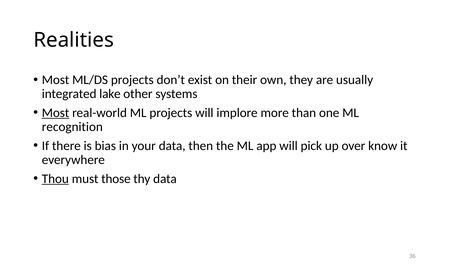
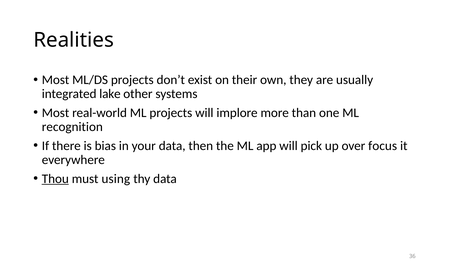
Most underline: present -> none (56, 113)
know: know -> focus (383, 146)
those: those -> using (116, 179)
